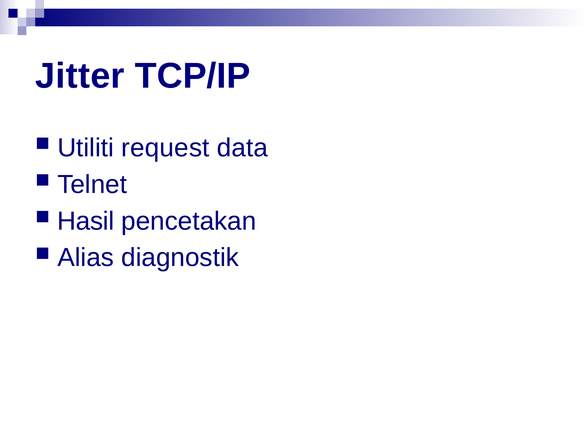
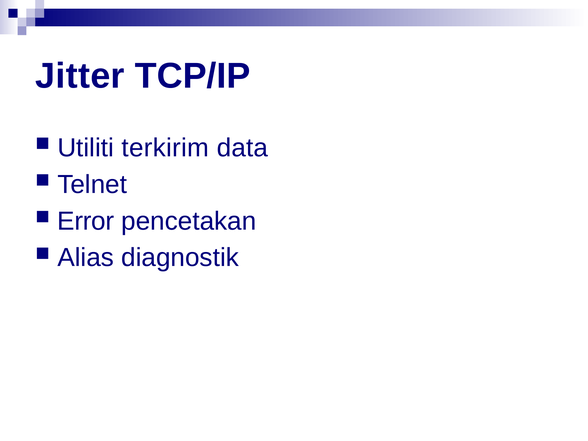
request: request -> terkirim (165, 148)
Hasil: Hasil -> Error (86, 221)
